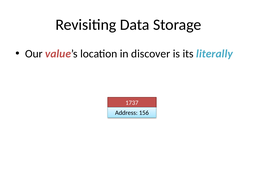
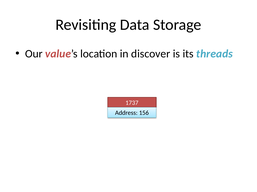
literally: literally -> threads (215, 54)
